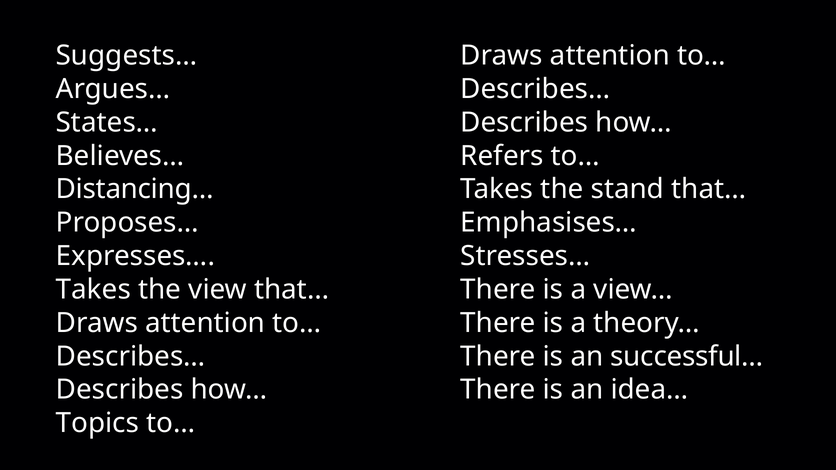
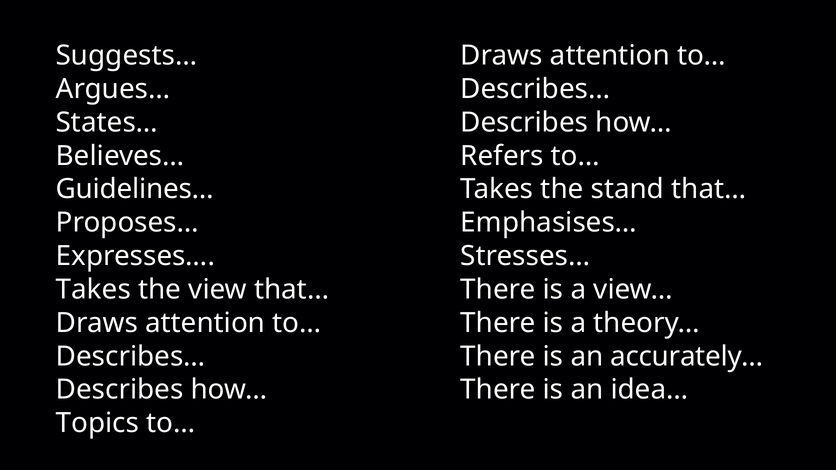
Distancing…: Distancing… -> Guidelines… (135, 189)
successful…: successful… -> accurately… (687, 357)
